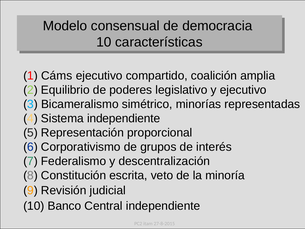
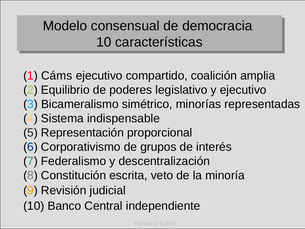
Sistema independiente: independiente -> indispensable (123, 118)
